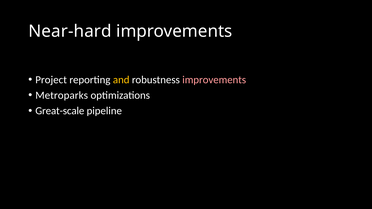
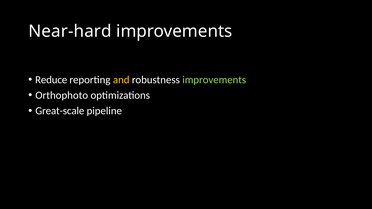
Project: Project -> Reduce (51, 80)
improvements colour: pink -> light green (214, 80)
Metroparks: Metroparks -> Orthophoto (62, 95)
